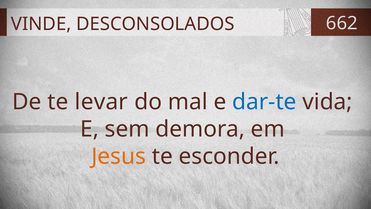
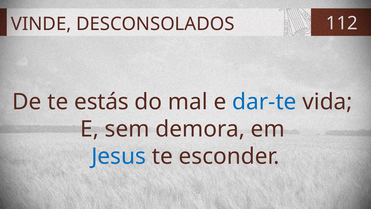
662: 662 -> 112 (342, 23)
levar: levar -> estás (101, 102)
Jesus colour: orange -> blue (119, 156)
